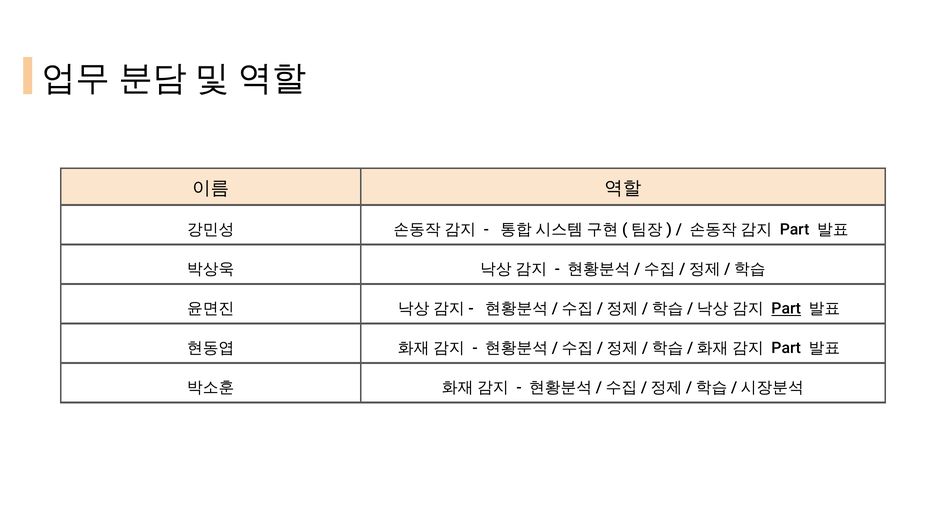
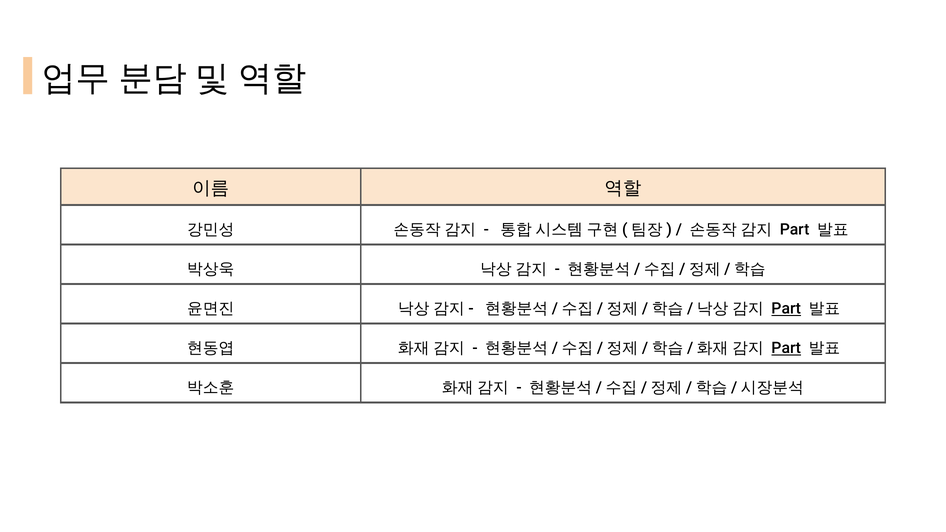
Part underline: none -> present (786, 348)
